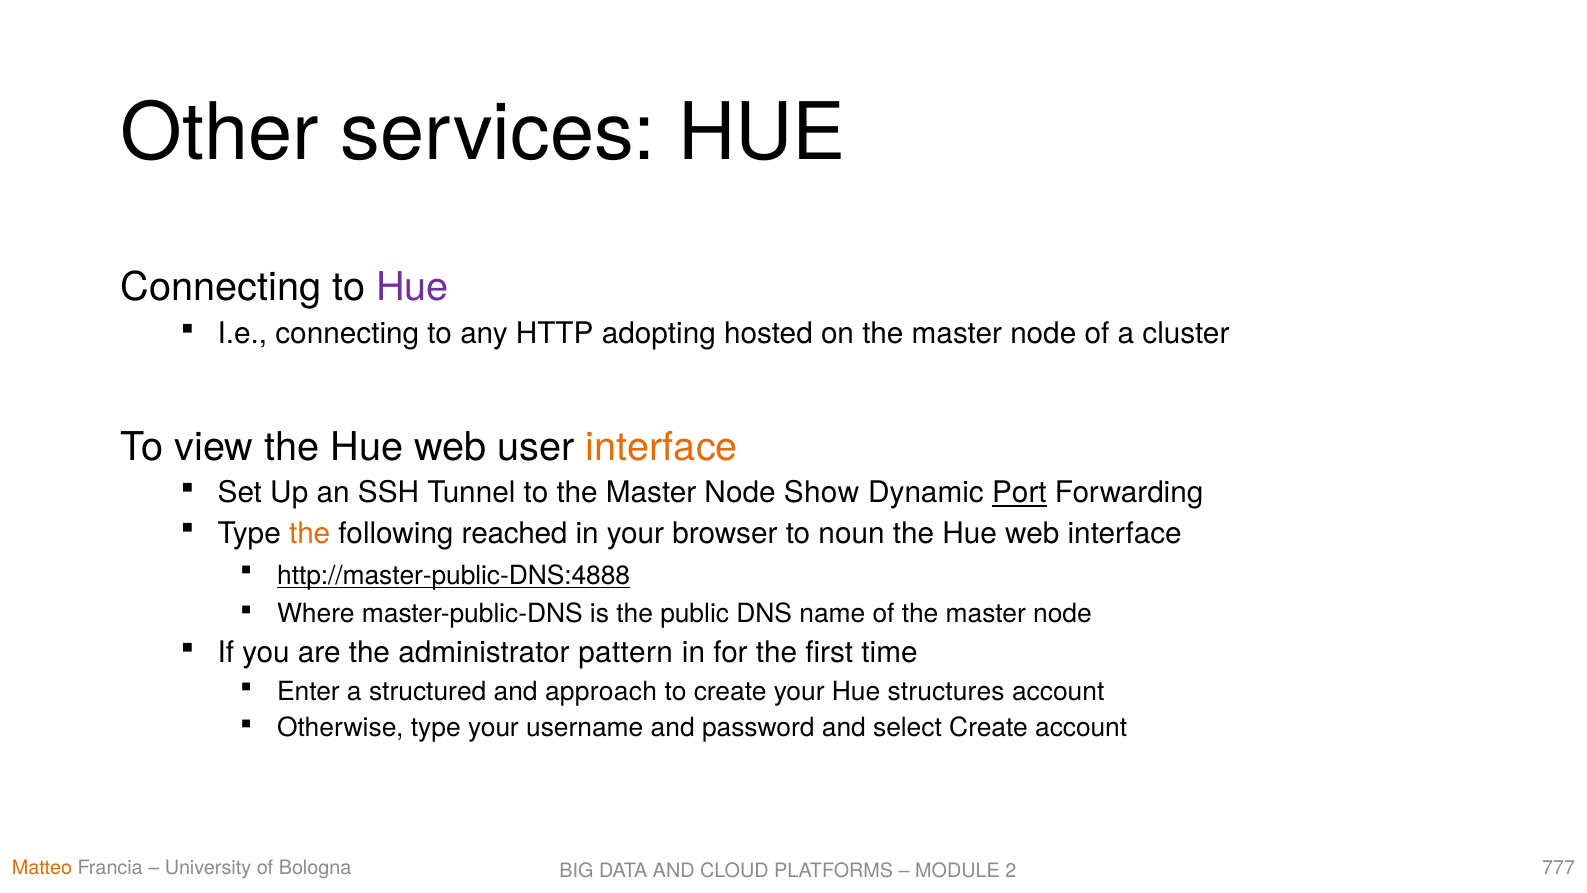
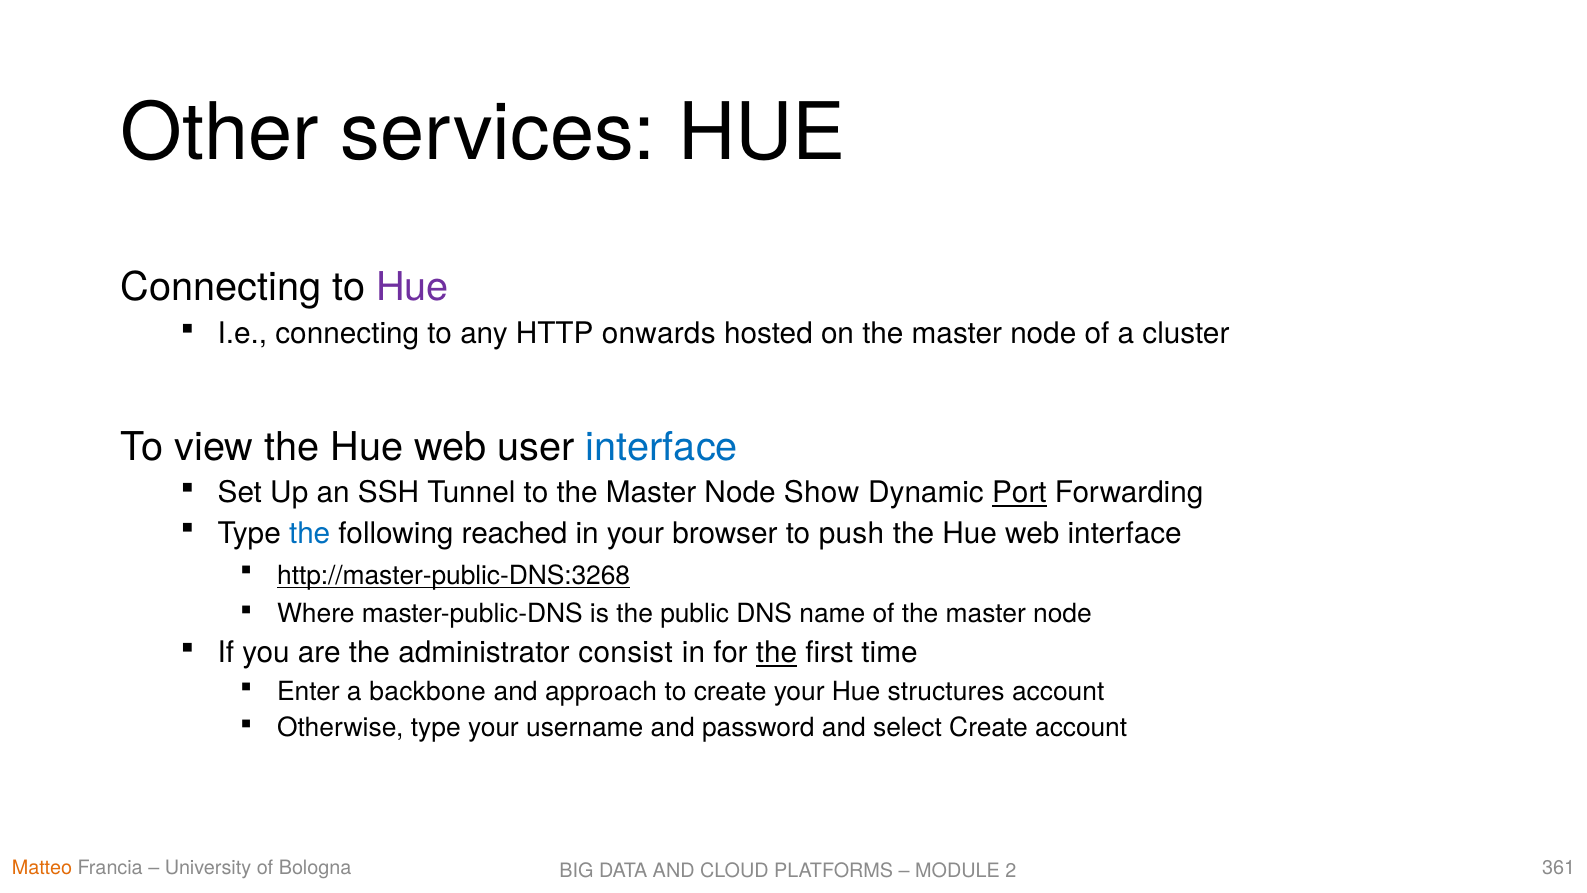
adopting: adopting -> onwards (659, 334)
interface colour: orange -> blue (662, 447)
the colour: orange -> blue (310, 533)
noun: noun -> push (851, 533)
http://master-public-DNS:4888: http://master-public-DNS:4888 -> http://master-public-DNS:3268 (454, 575)
pattern: pattern -> consist (626, 653)
the underline: none -> present (777, 653)
structured: structured -> backbone (428, 691)
777: 777 -> 361 (1559, 868)
